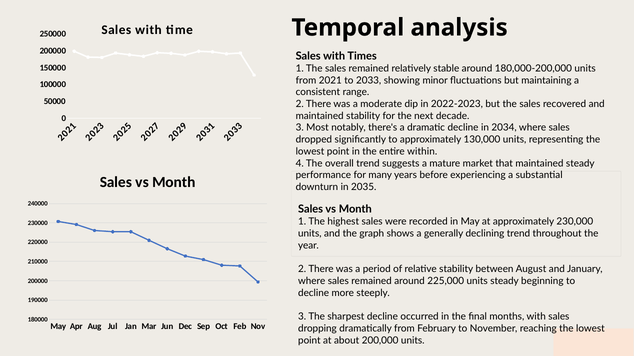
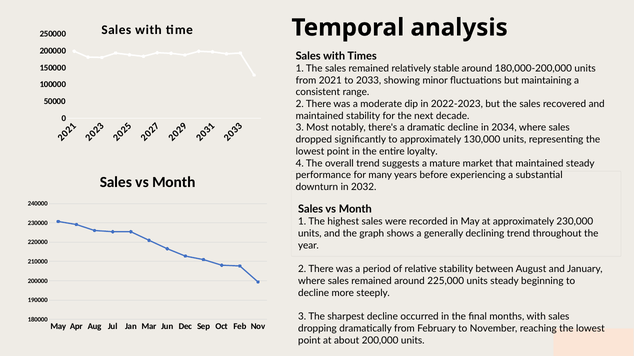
within: within -> loyalty (422, 152)
2035: 2035 -> 2032 (364, 187)
